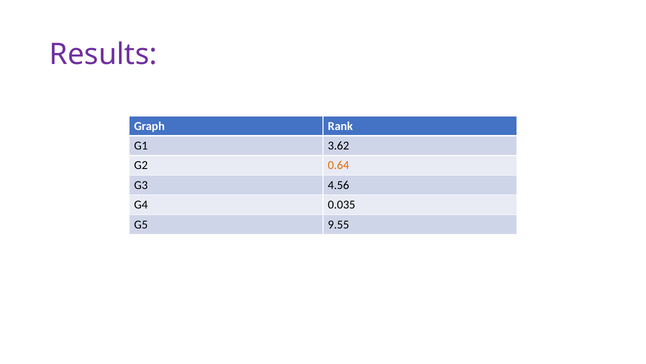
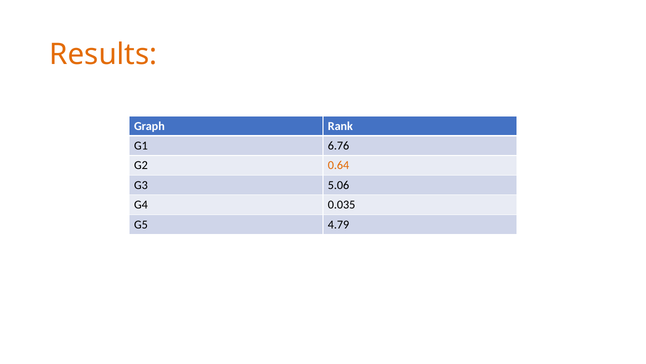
Results colour: purple -> orange (103, 54)
3.62: 3.62 -> 6.76 (339, 146)
4.56: 4.56 -> 5.06 (339, 185)
9.55: 9.55 -> 4.79 (339, 224)
